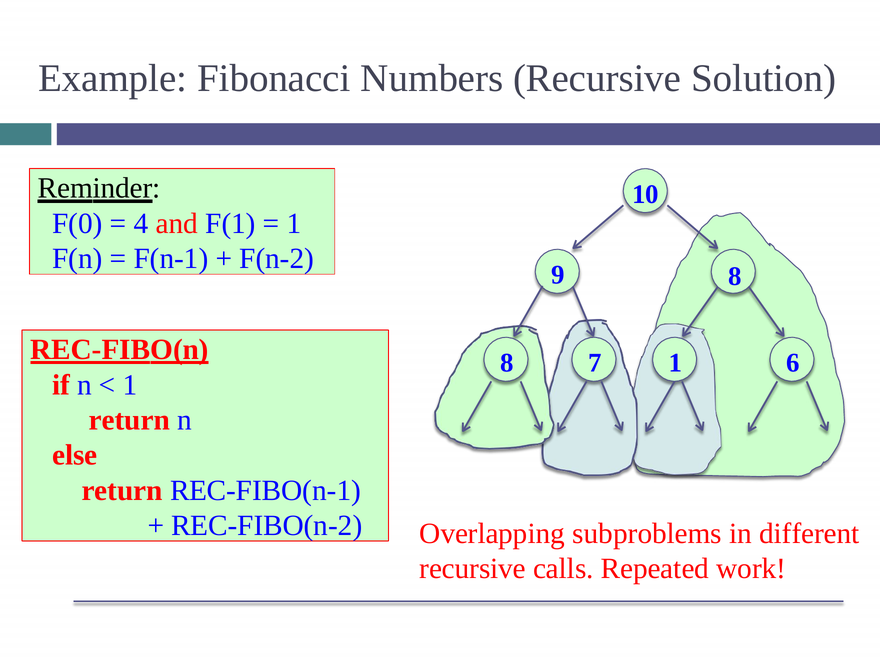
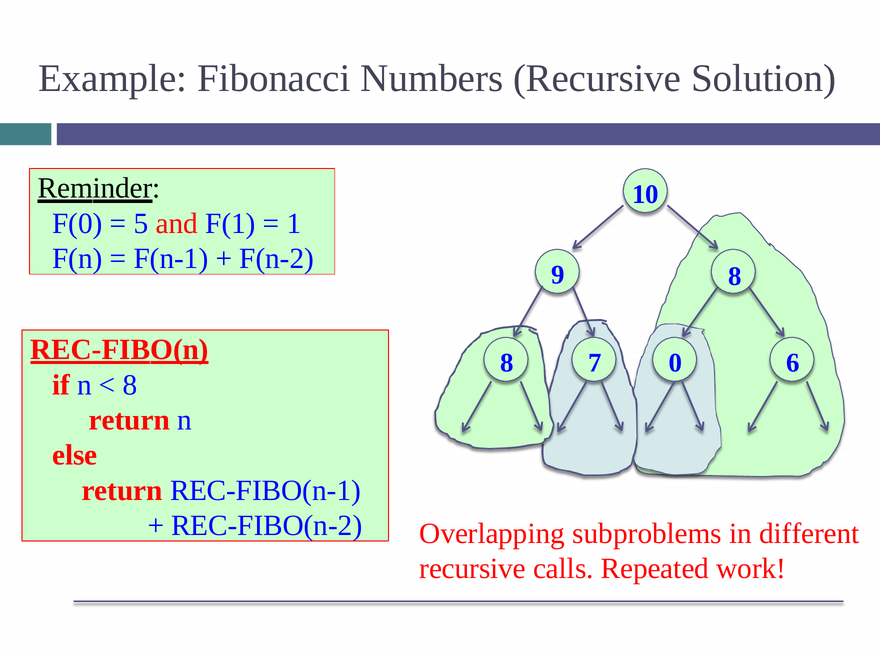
4: 4 -> 5 (141, 223)
7 1: 1 -> 0 (676, 363)
1: 1 -> 8 (130, 385)
